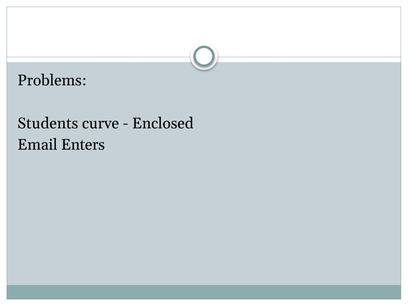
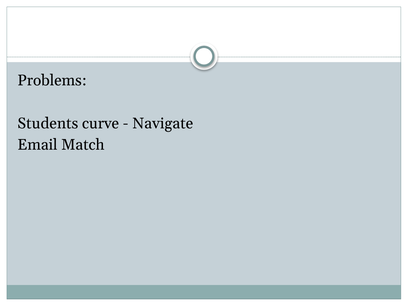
Enclosed: Enclosed -> Navigate (163, 123)
Enters: Enters -> Match (83, 145)
